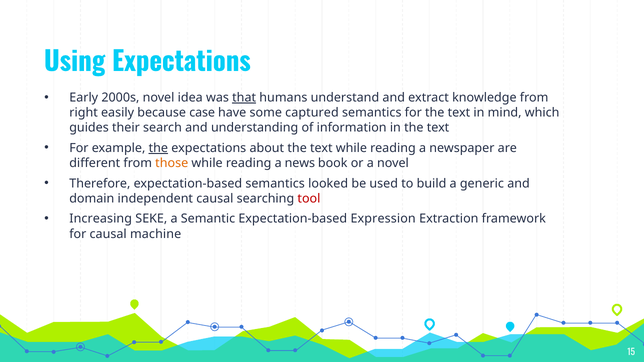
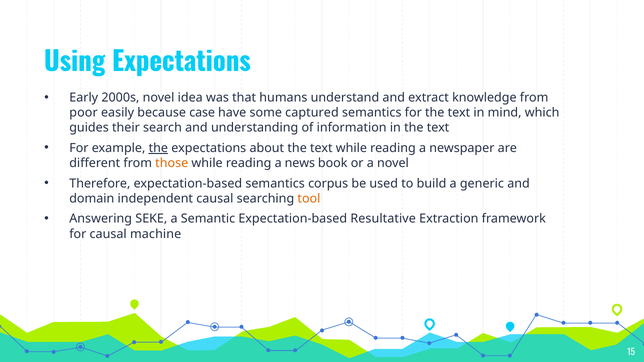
that underline: present -> none (244, 98)
right: right -> poor (84, 113)
looked: looked -> corpus (328, 184)
tool colour: red -> orange (309, 199)
Increasing: Increasing -> Answering (101, 219)
Expression: Expression -> Resultative (383, 219)
